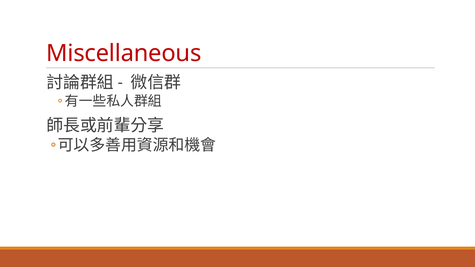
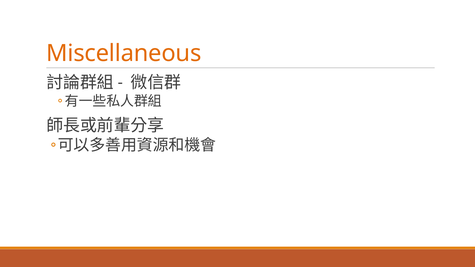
Miscellaneous colour: red -> orange (124, 53)
